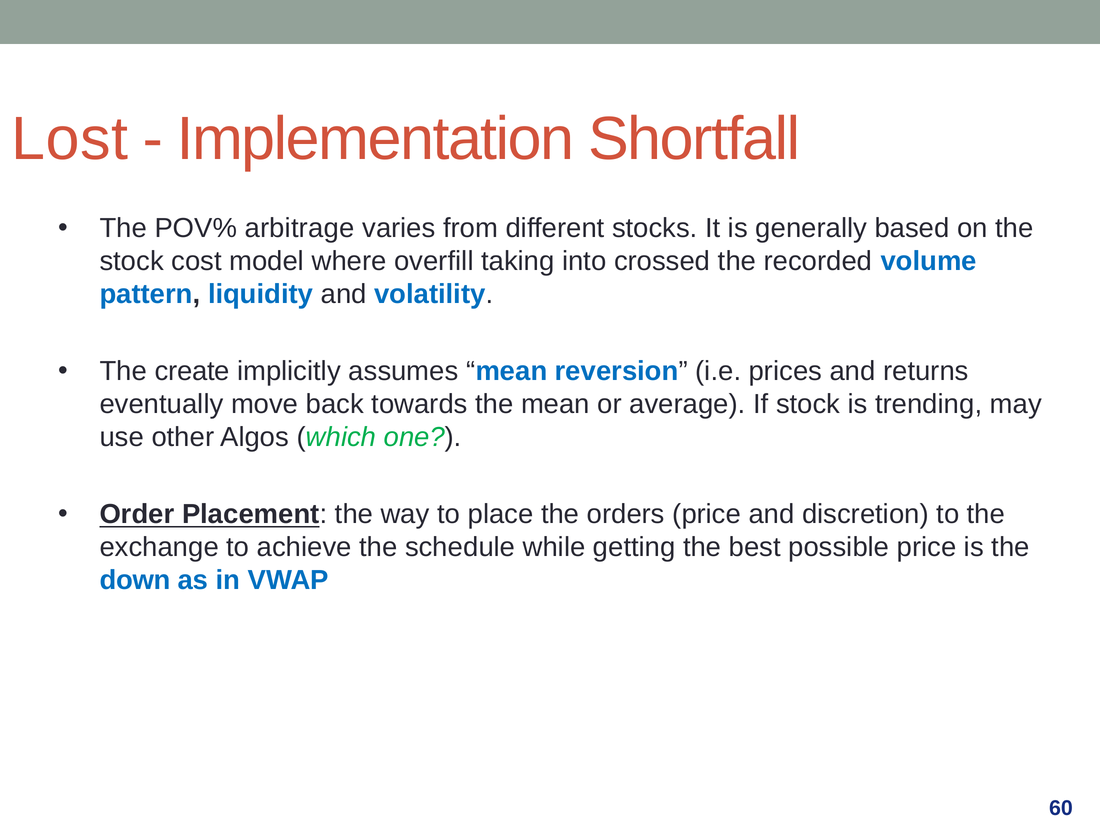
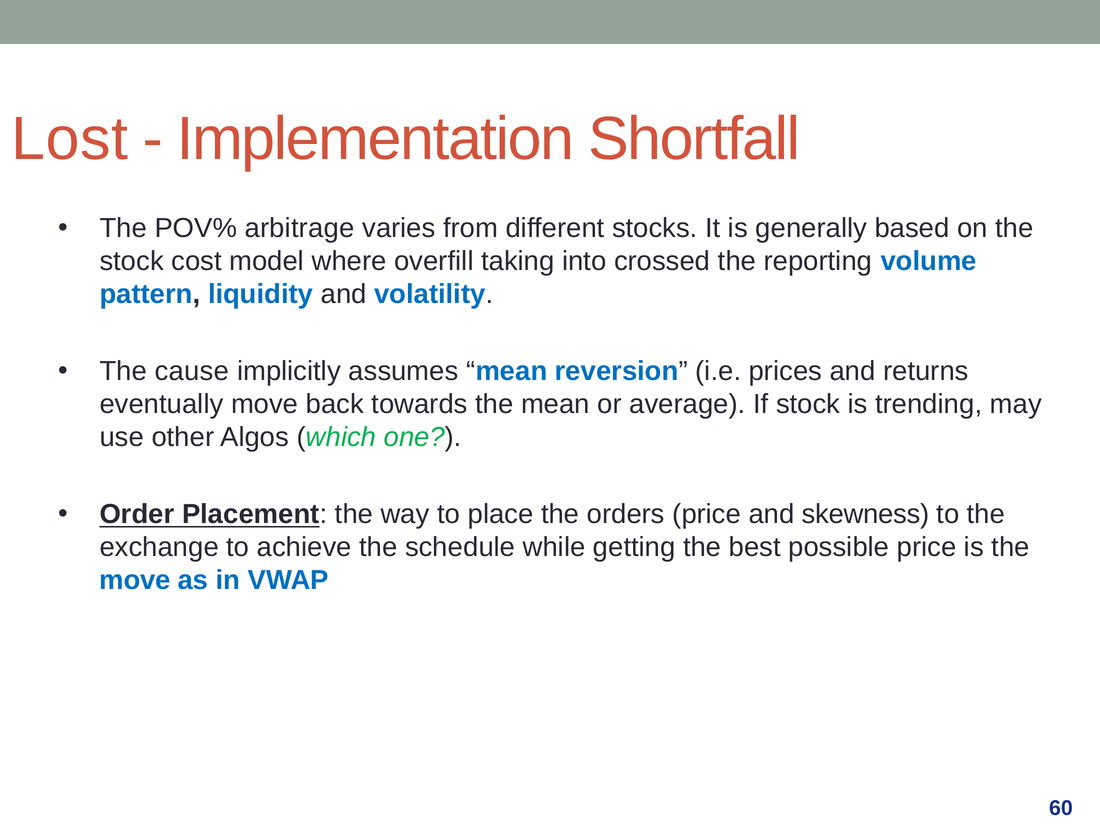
recorded: recorded -> reporting (818, 261)
create: create -> cause (192, 371)
discretion: discretion -> skewness (866, 514)
down: down -> move (135, 580)
